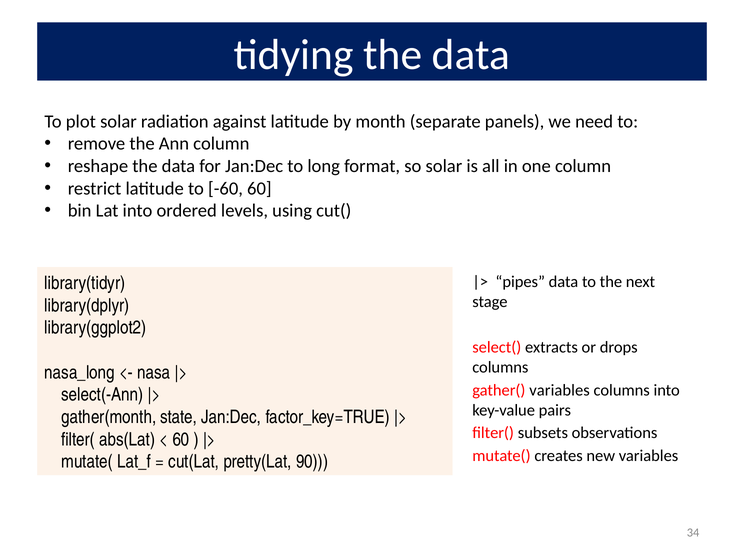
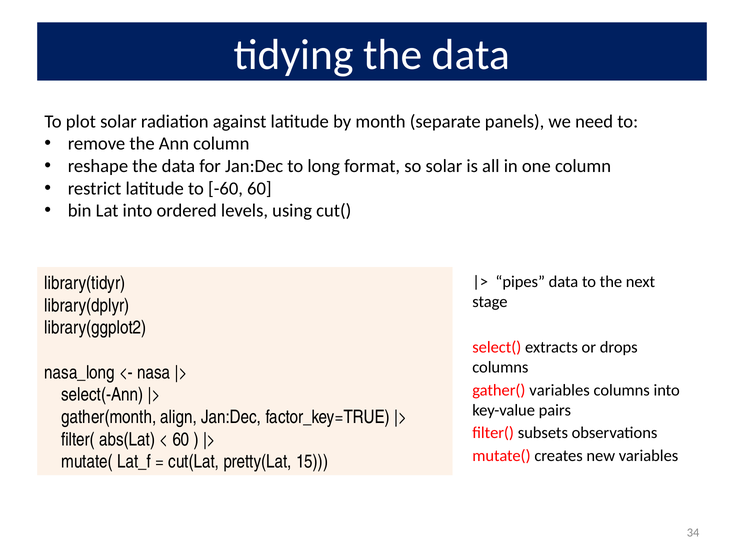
state: state -> align (179, 417)
90: 90 -> 15 (312, 462)
